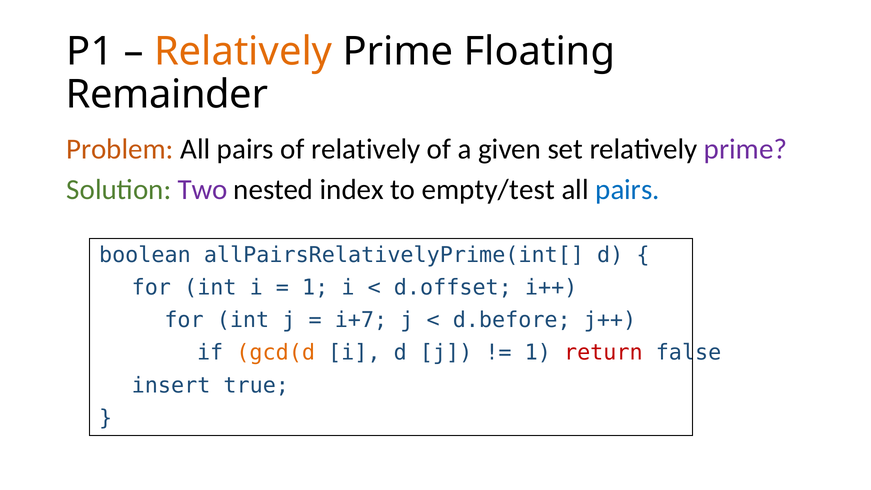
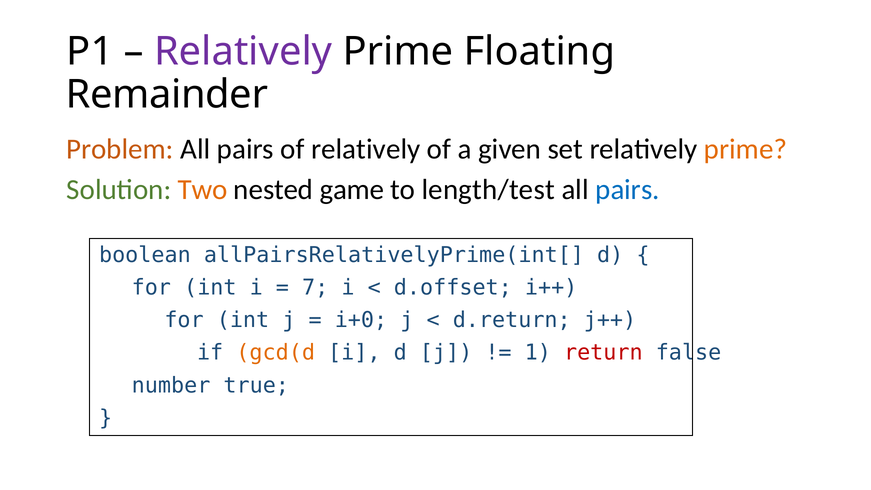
Relatively colour: orange -> purple (243, 52)
prime colour: purple -> orange (746, 149)
Two colour: purple -> orange (203, 190)
index: index -> game (352, 190)
empty/test: empty/test -> length/test (488, 190)
1: 1 -> 7 (315, 288)
i+7: i+7 -> i+0 (361, 320)
d.before: d.before -> d.return (512, 320)
insert: insert -> number (171, 385)
